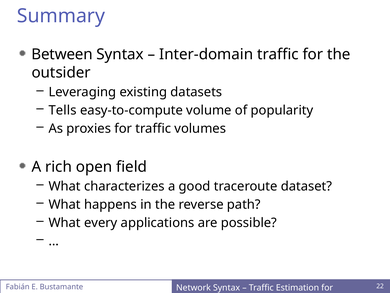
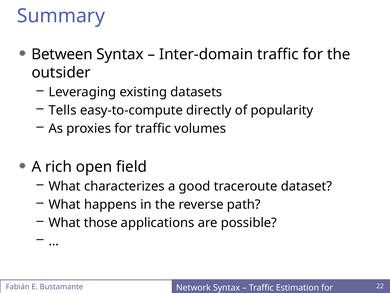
volume: volume -> directly (209, 110)
every: every -> those (101, 222)
